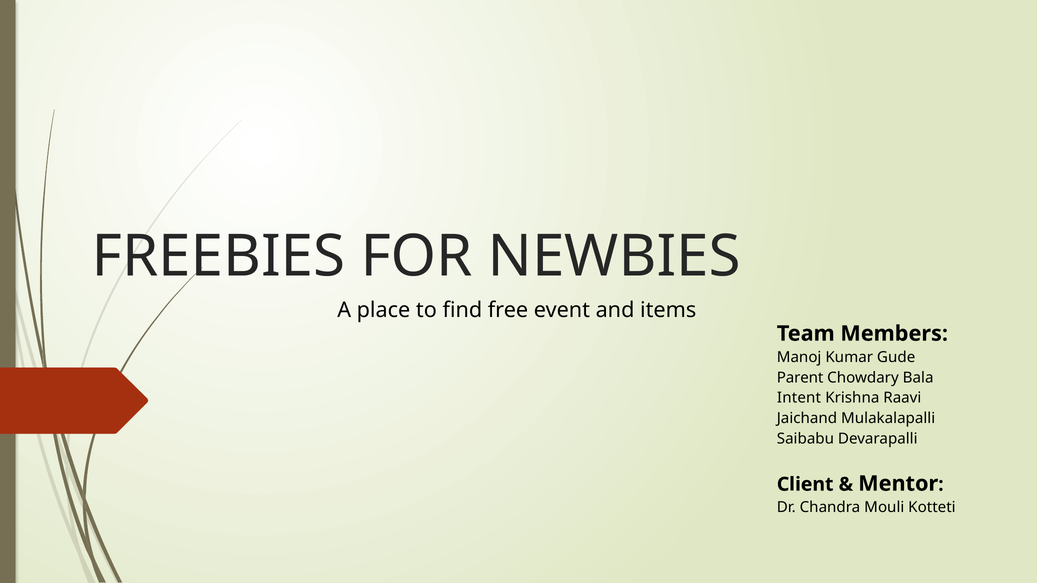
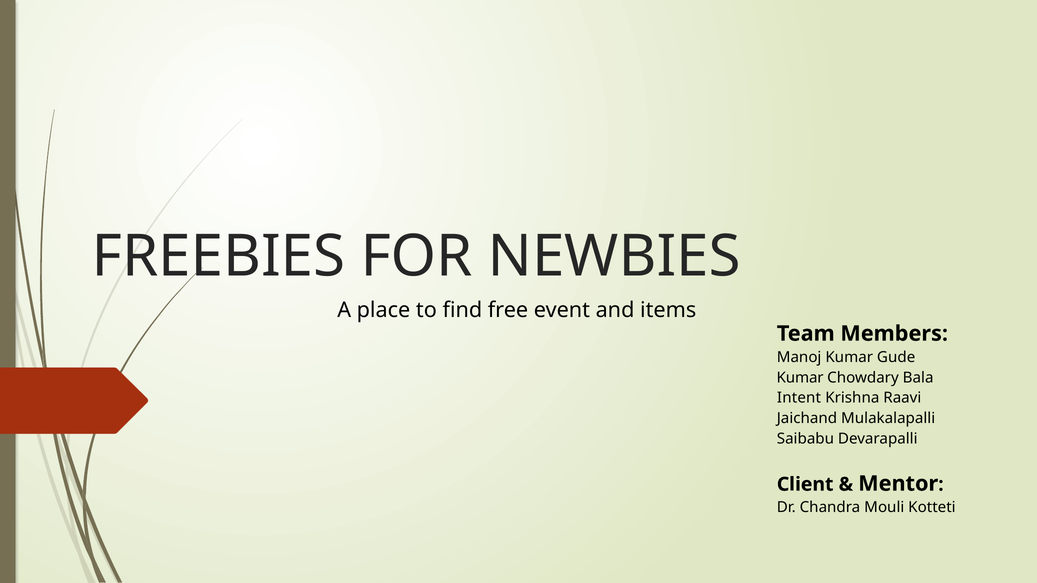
Parent: Parent -> Kumar (800, 378)
